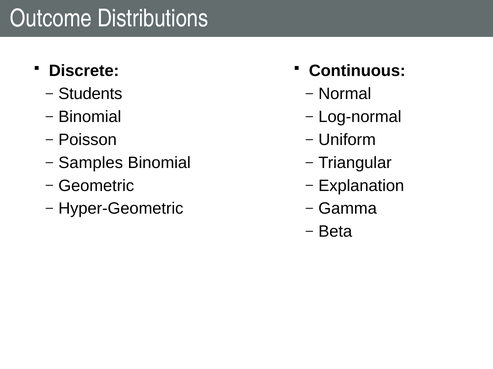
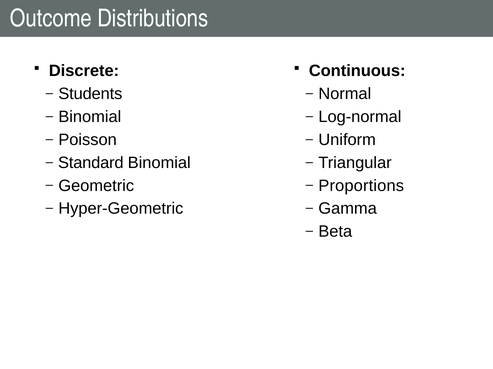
Samples: Samples -> Standard (91, 163)
Explanation: Explanation -> Proportions (361, 186)
